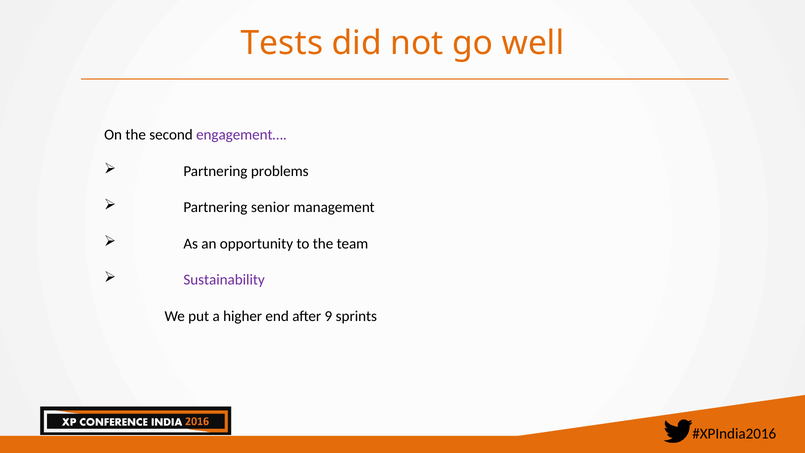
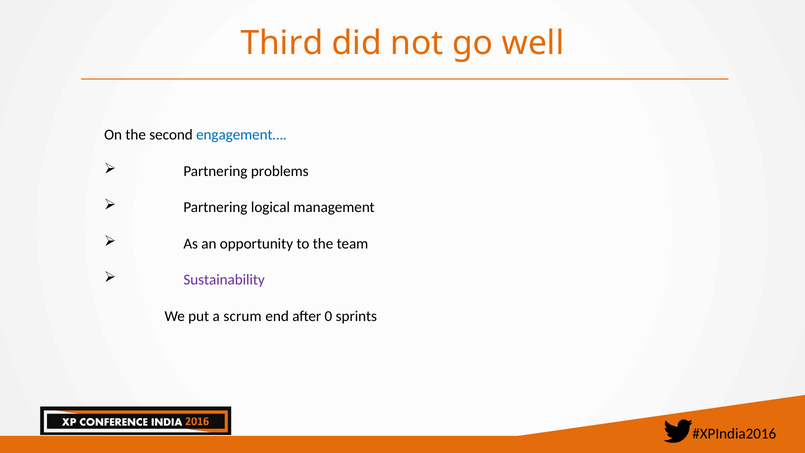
Tests: Tests -> Third (282, 43)
engagement… colour: purple -> blue (241, 135)
senior: senior -> logical (270, 207)
higher: higher -> scrum (243, 316)
9: 9 -> 0 (328, 316)
